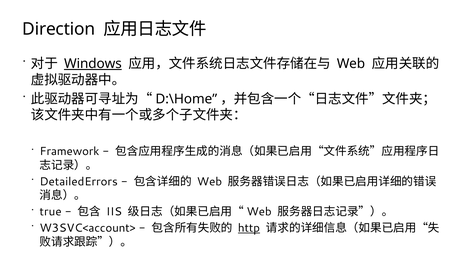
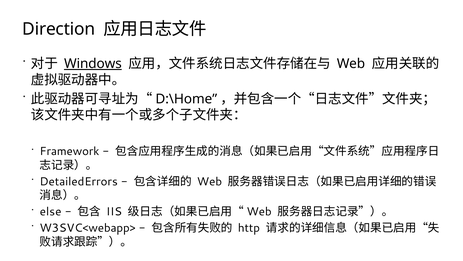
true: true -> else (51, 211)
W3SVC<account>: W3SVC<account> -> W3SVC<webapp> (88, 227)
http underline: present -> none (249, 227)
